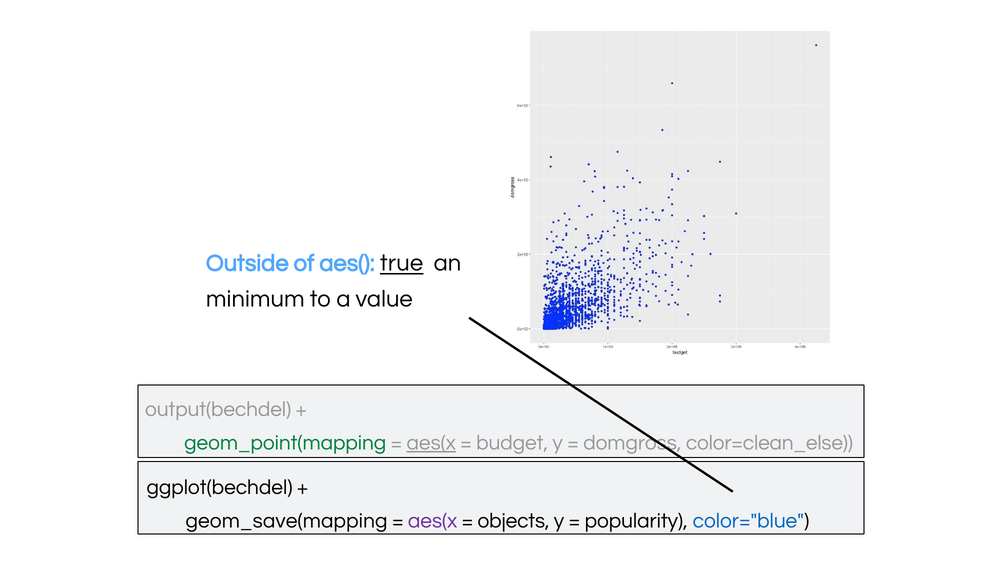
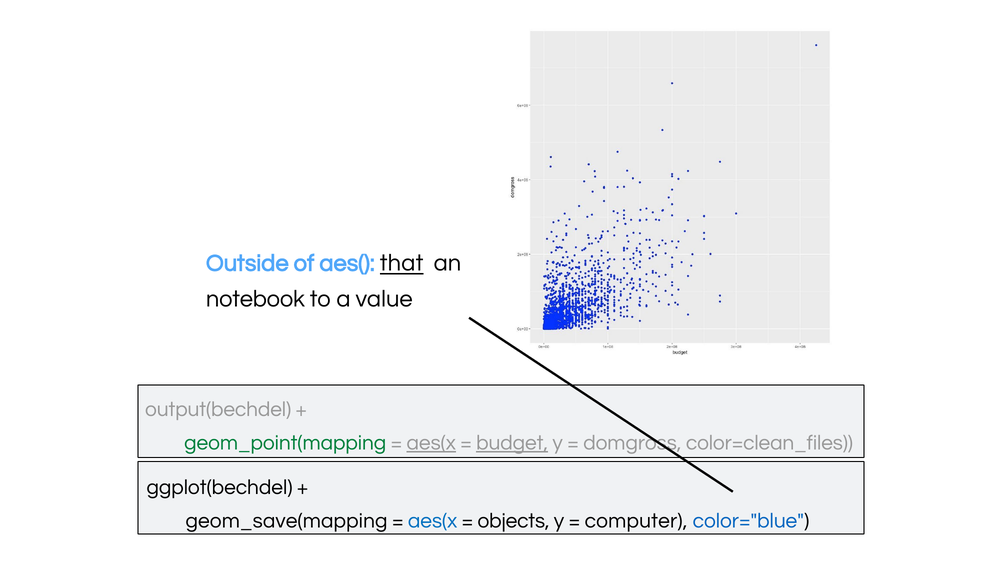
true: true -> that (402, 263)
minimum: minimum -> notebook (255, 299)
budget underline: none -> present (512, 443)
color=clean_else: color=clean_else -> color=clean_files (769, 443)
aes(x colour: purple -> blue (433, 521)
popularity: popularity -> computer (636, 521)
